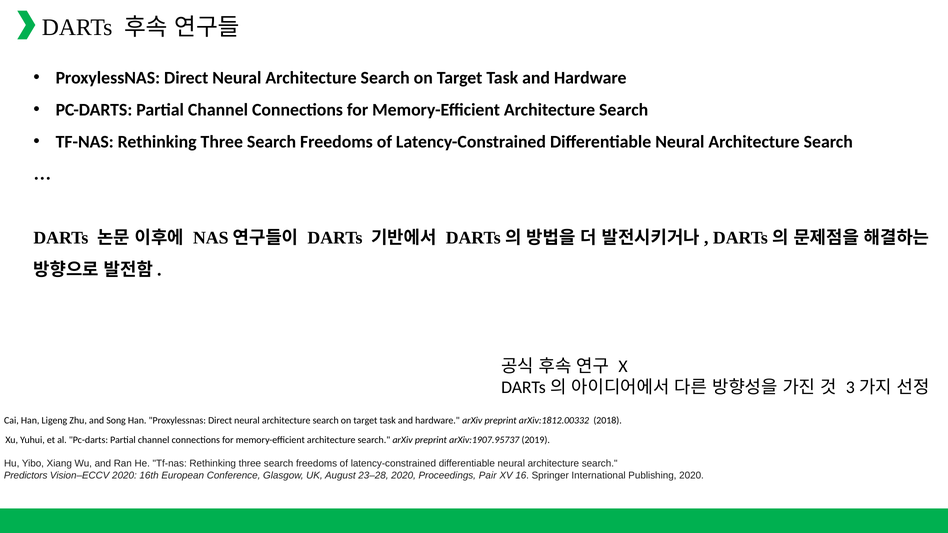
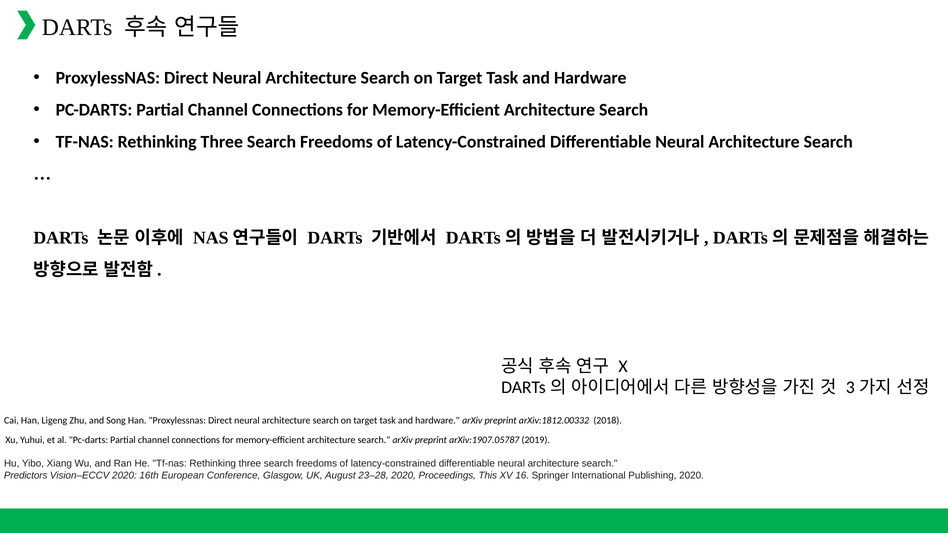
arXiv:1907.95737: arXiv:1907.95737 -> arXiv:1907.05787 (484, 440)
Pair: Pair -> This (488, 476)
